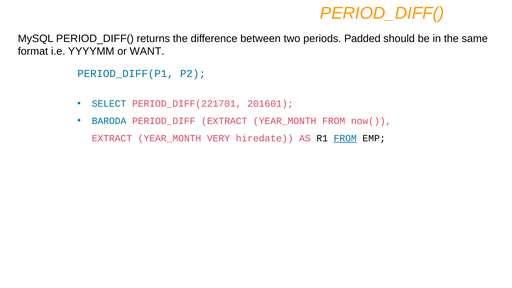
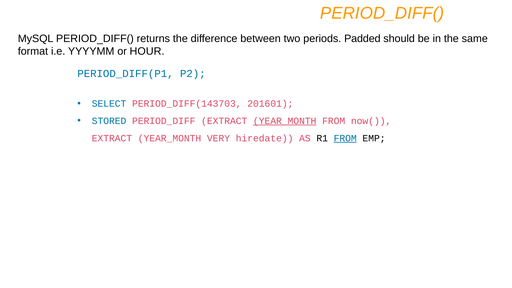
WANT: WANT -> HOUR (147, 51)
PERIOD_DIFF(221701: PERIOD_DIFF(221701 -> PERIOD_DIFF(143703 (187, 104)
BARODA: BARODA -> STORED (109, 121)
YEAR_MONTH underline: none -> present (285, 121)
